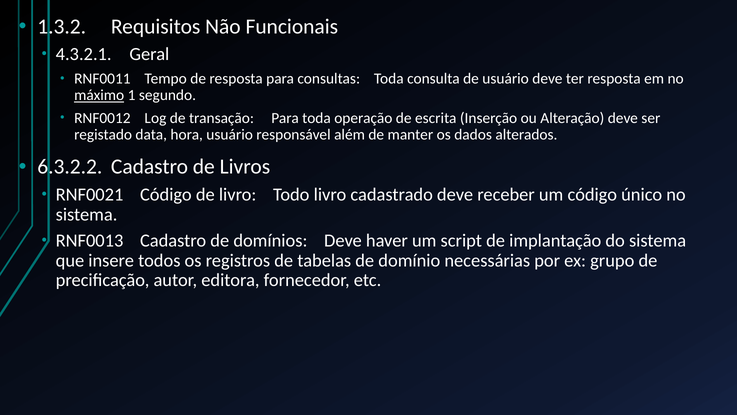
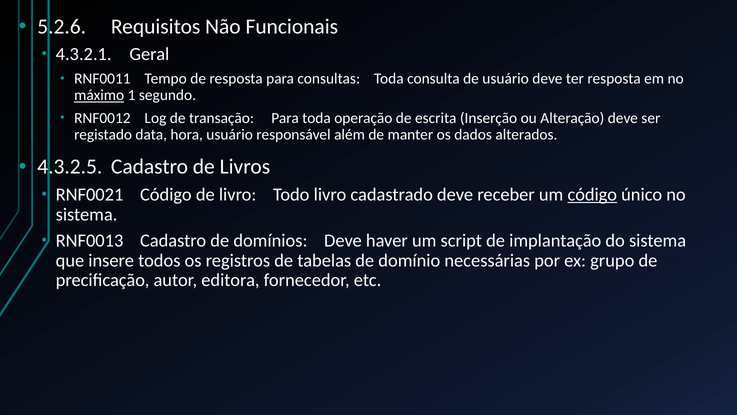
1.3.2: 1.3.2 -> 5.2.6 (62, 27)
6.3.2.2: 6.3.2.2 -> 4.3.2.5 (70, 167)
código underline: none -> present (592, 194)
